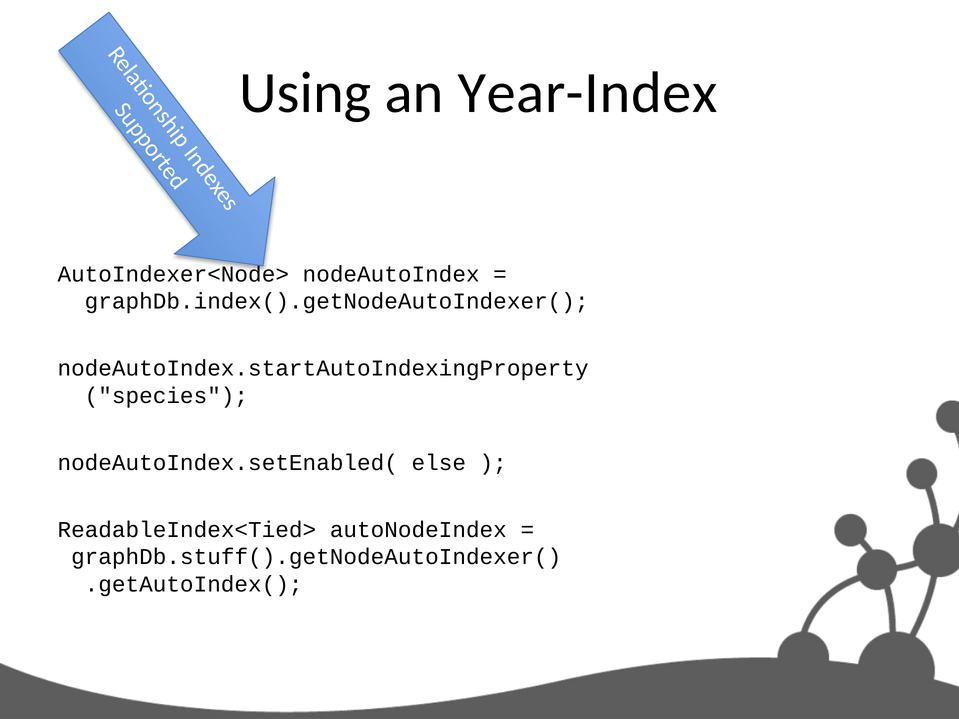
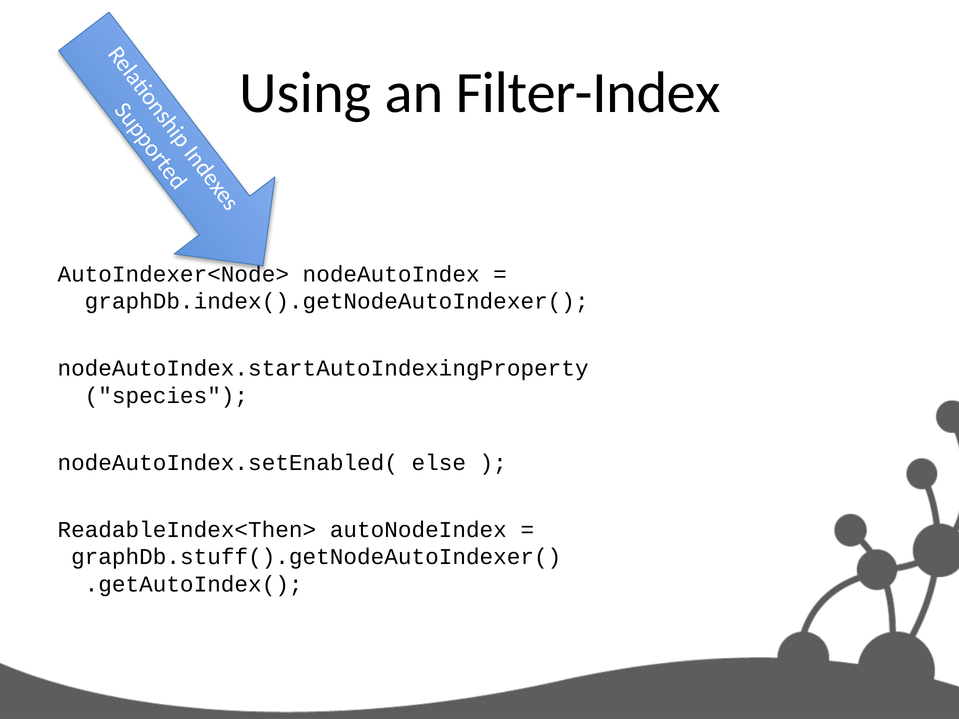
Year-Index: Year-Index -> Filter-Index (588, 93)
ReadableIndex<Tied>: ReadableIndex<Tied> -> ReadableIndex<Then> (187, 530)
